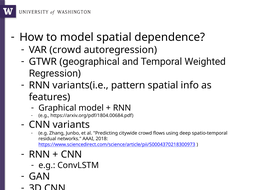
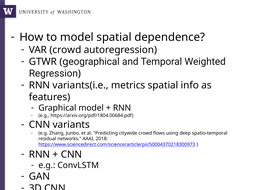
pattern: pattern -> metrics (128, 85)
